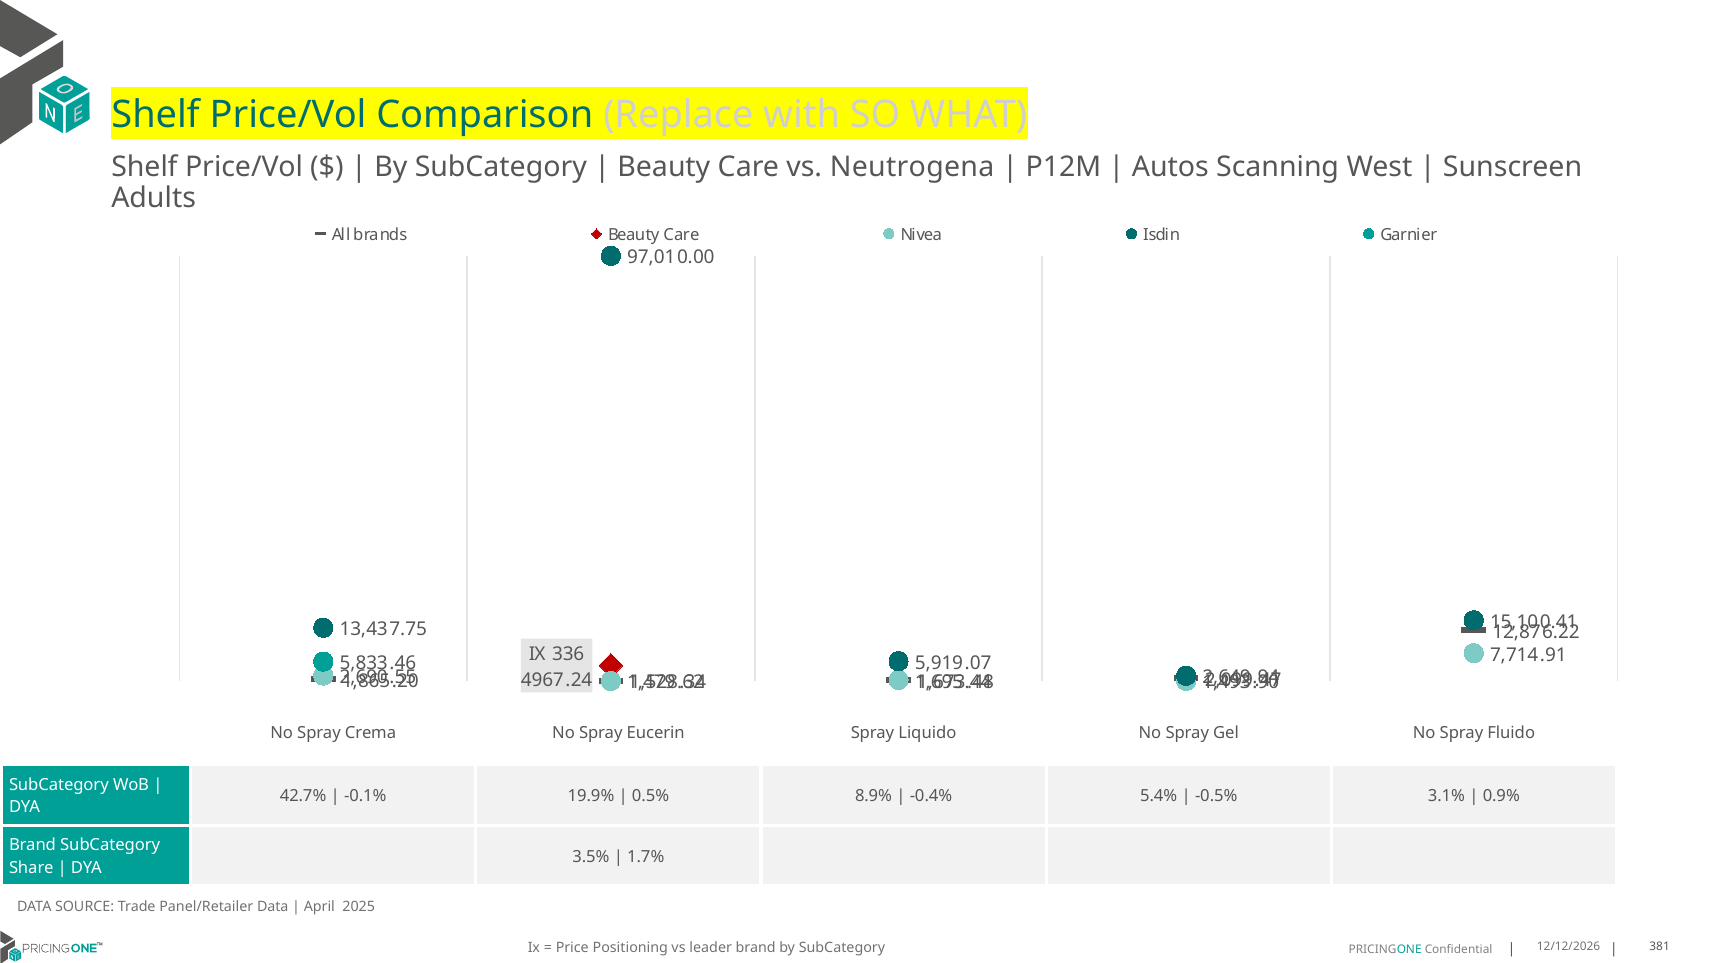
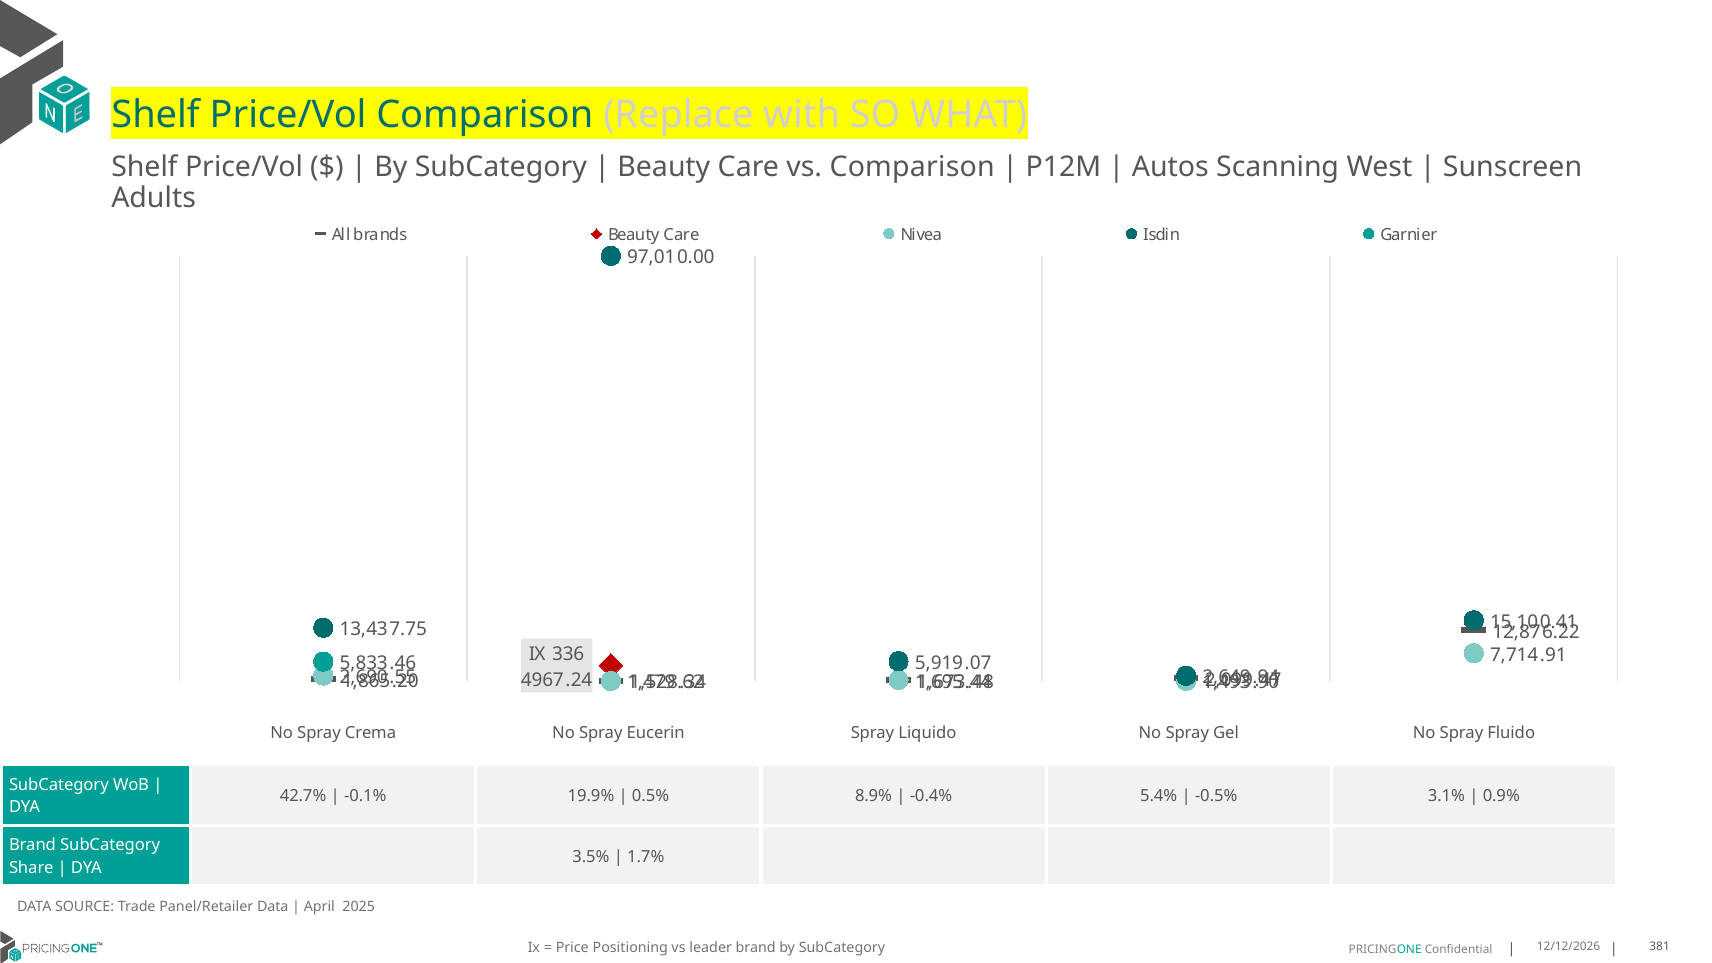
vs Neutrogena: Neutrogena -> Comparison (912, 167)
